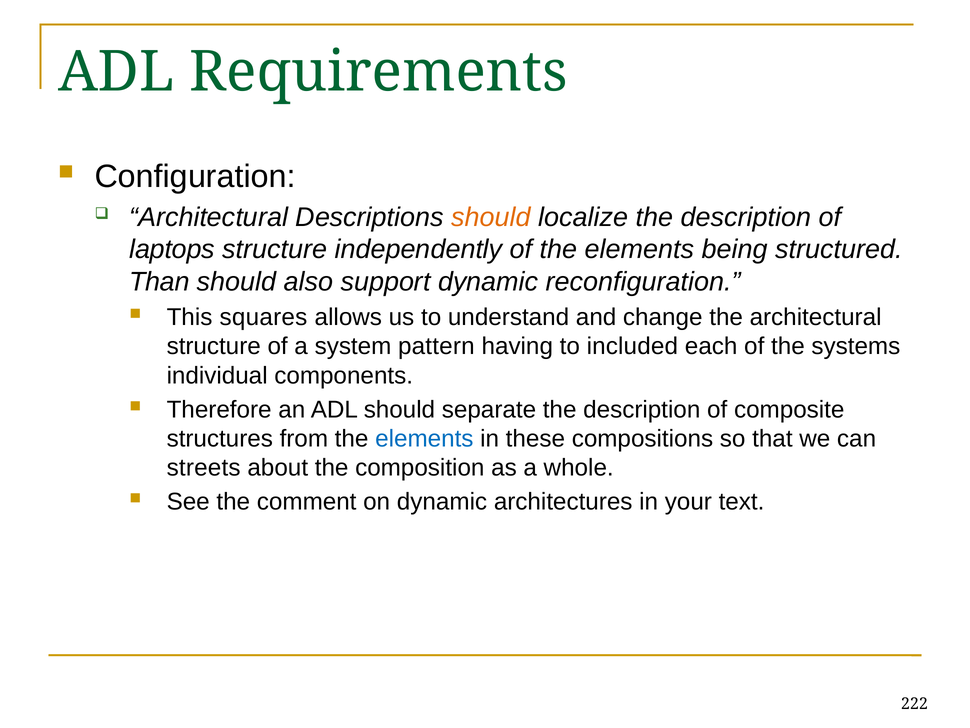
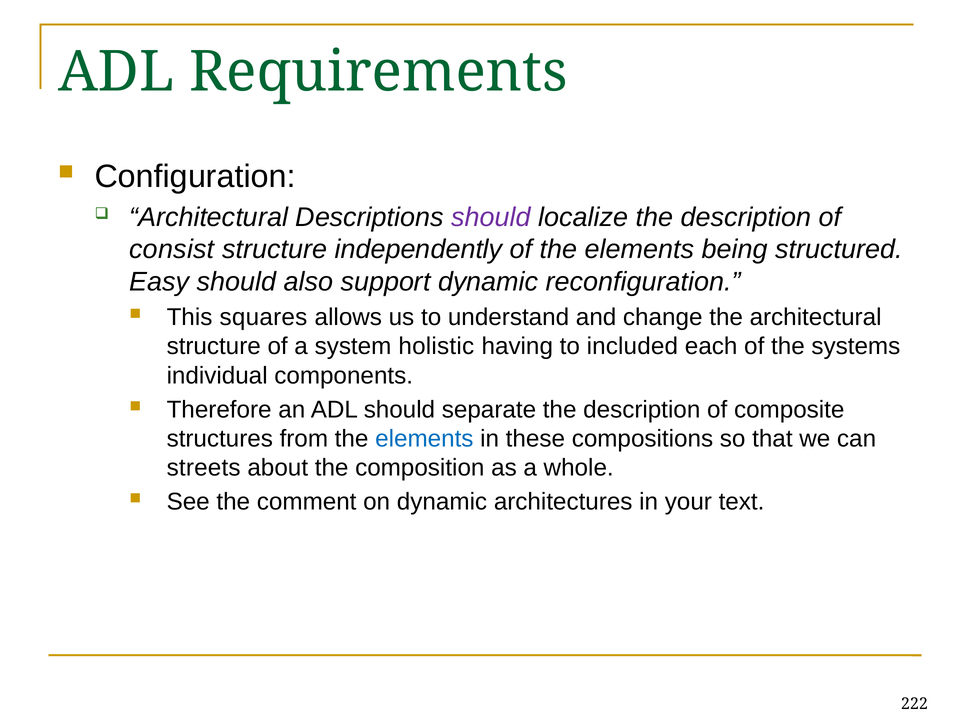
should colour: orange -> purple (491, 217)
laptops: laptops -> consist (172, 249)
Than: Than -> Easy (159, 282)
pattern: pattern -> holistic (436, 346)
